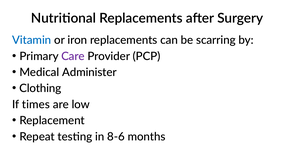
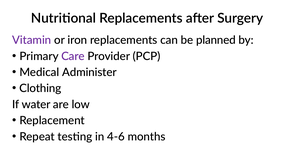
Vitamin colour: blue -> purple (32, 40)
scarring: scarring -> planned (216, 40)
times: times -> water (36, 104)
8-6: 8-6 -> 4-6 (116, 137)
